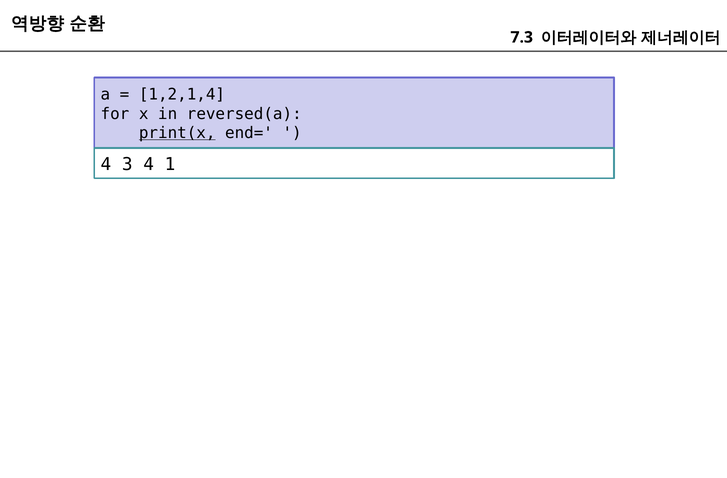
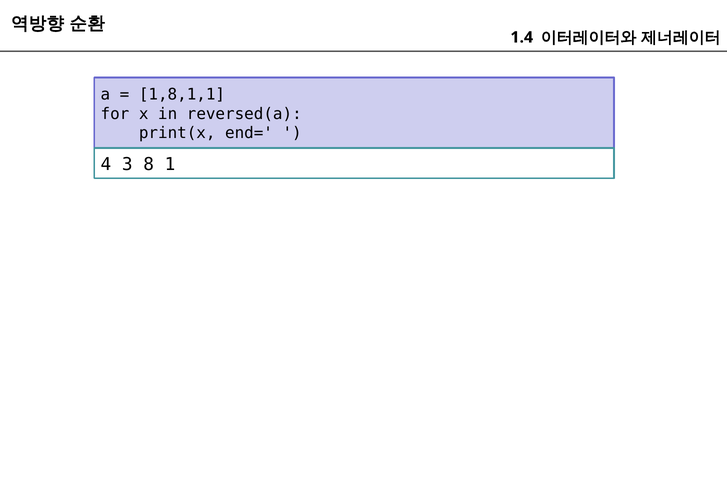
7.3: 7.3 -> 1.4 (522, 37)
1,2,1,4: 1,2,1,4 -> 1,8,1,1 (182, 95)
print(x underline: present -> none (177, 133)
3 4: 4 -> 8 (149, 164)
